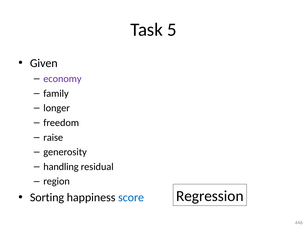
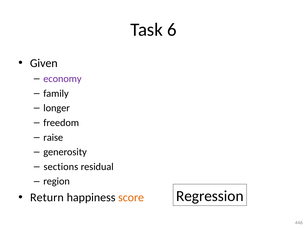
5: 5 -> 6 (172, 30)
handling: handling -> sections (61, 167)
Sorting: Sorting -> Return (47, 198)
score colour: blue -> orange (131, 198)
